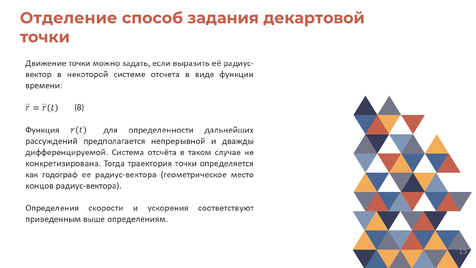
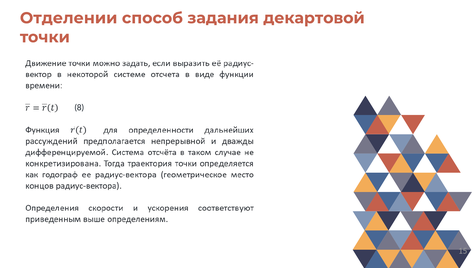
Отделение: Отделение -> Отделении (69, 18)
